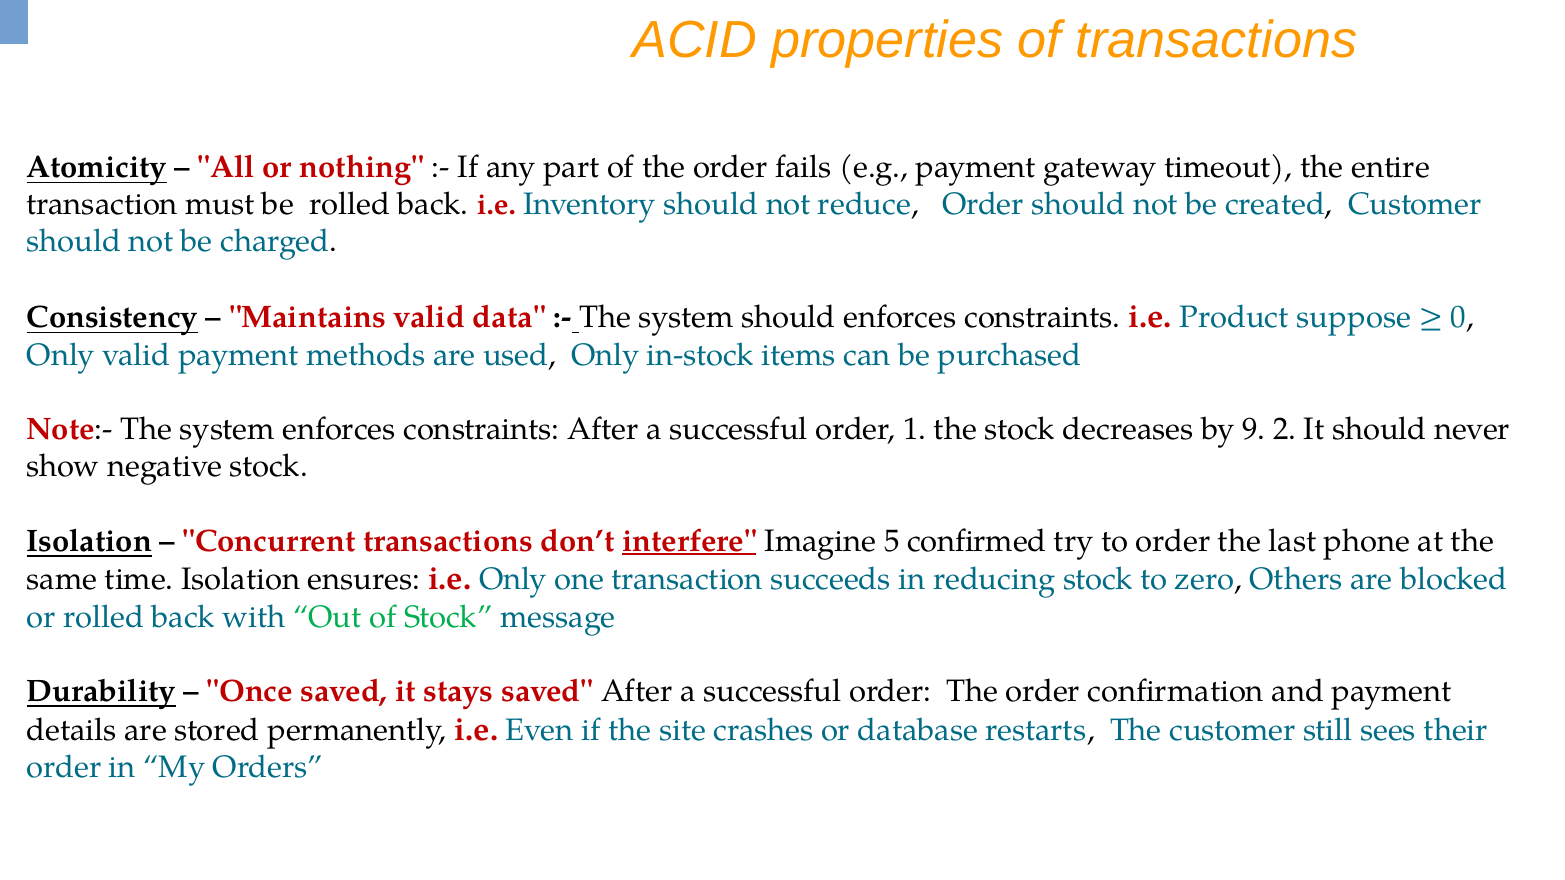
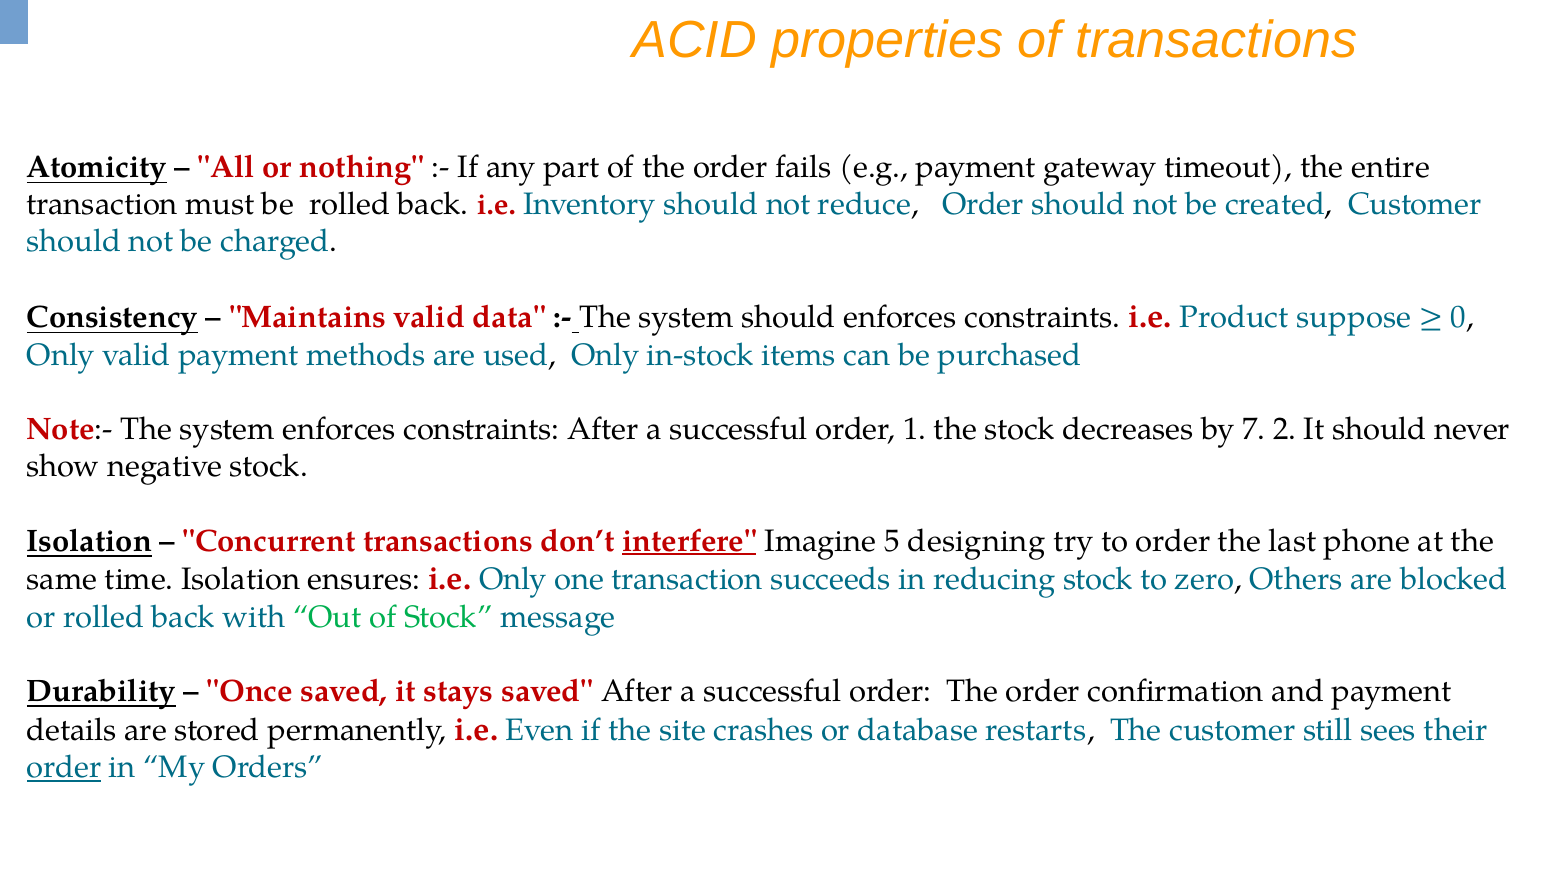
9: 9 -> 7 (1254, 430)
confirmed: confirmed -> designing (977, 541)
order underline: none -> present (64, 768)
